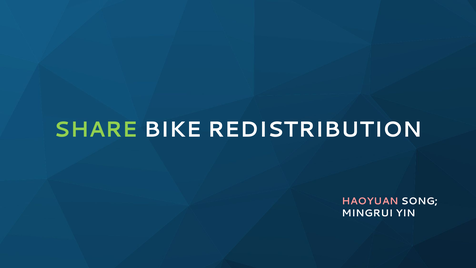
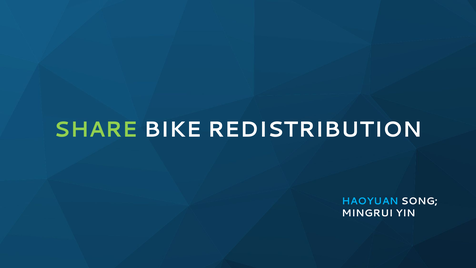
HAOYUAN colour: pink -> light blue (370, 201)
